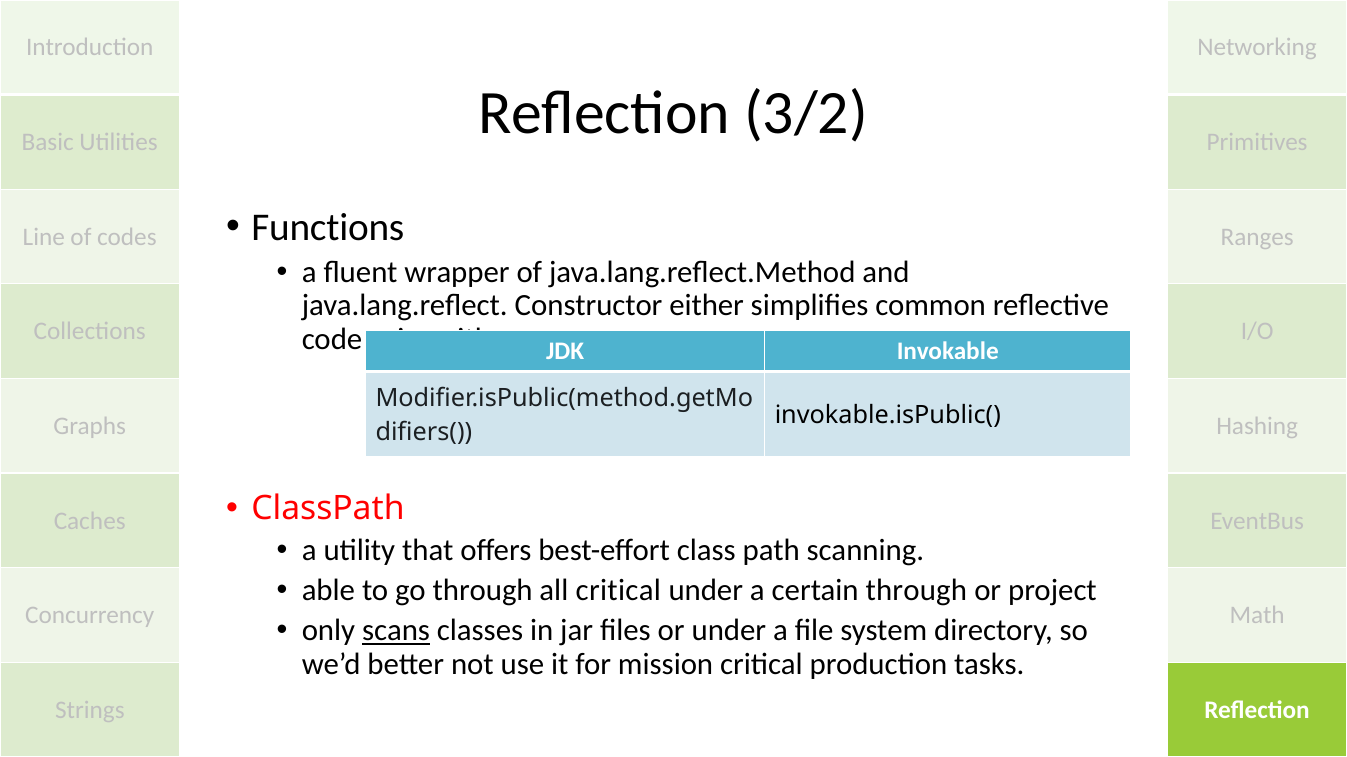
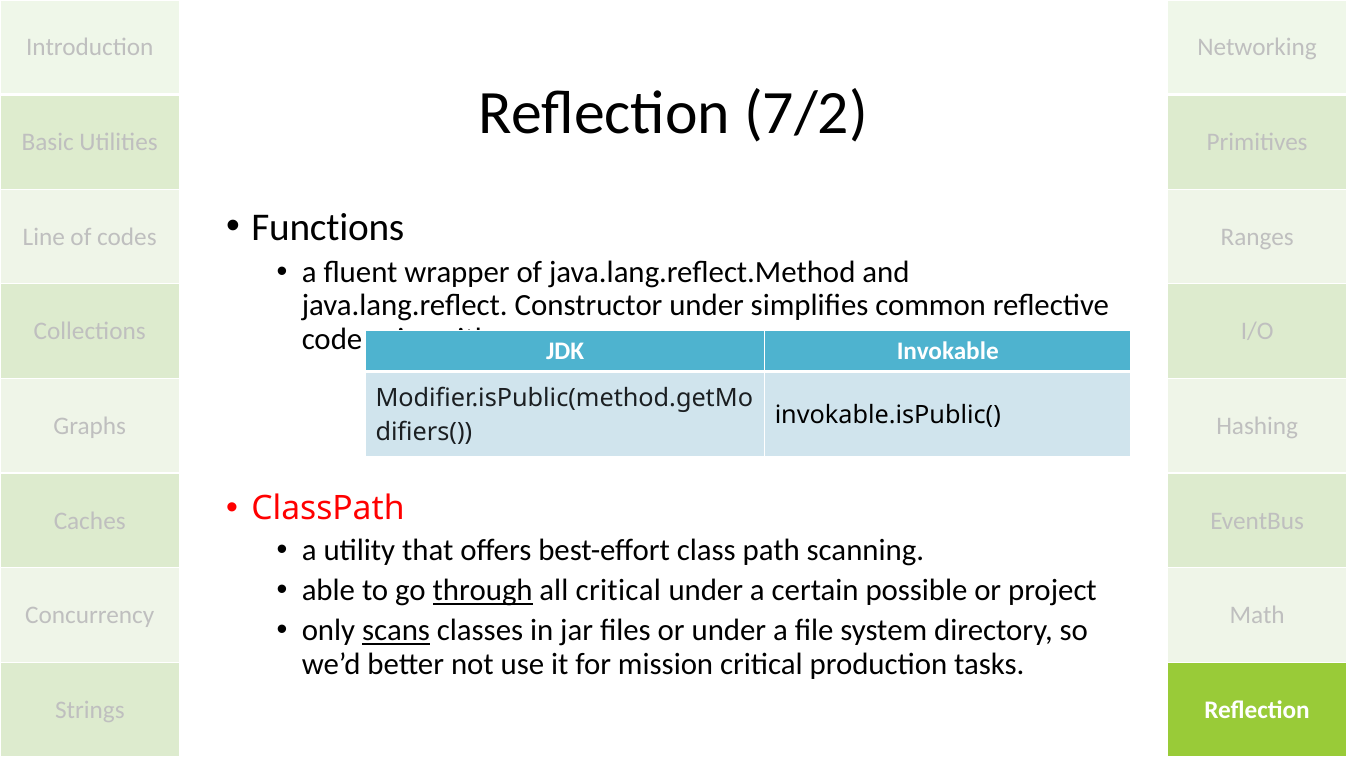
3/2: 3/2 -> 7/2 (806, 113)
Constructor either: either -> under (707, 306)
through underline: none -> present (483, 591)
certain through: through -> possible (916, 591)
